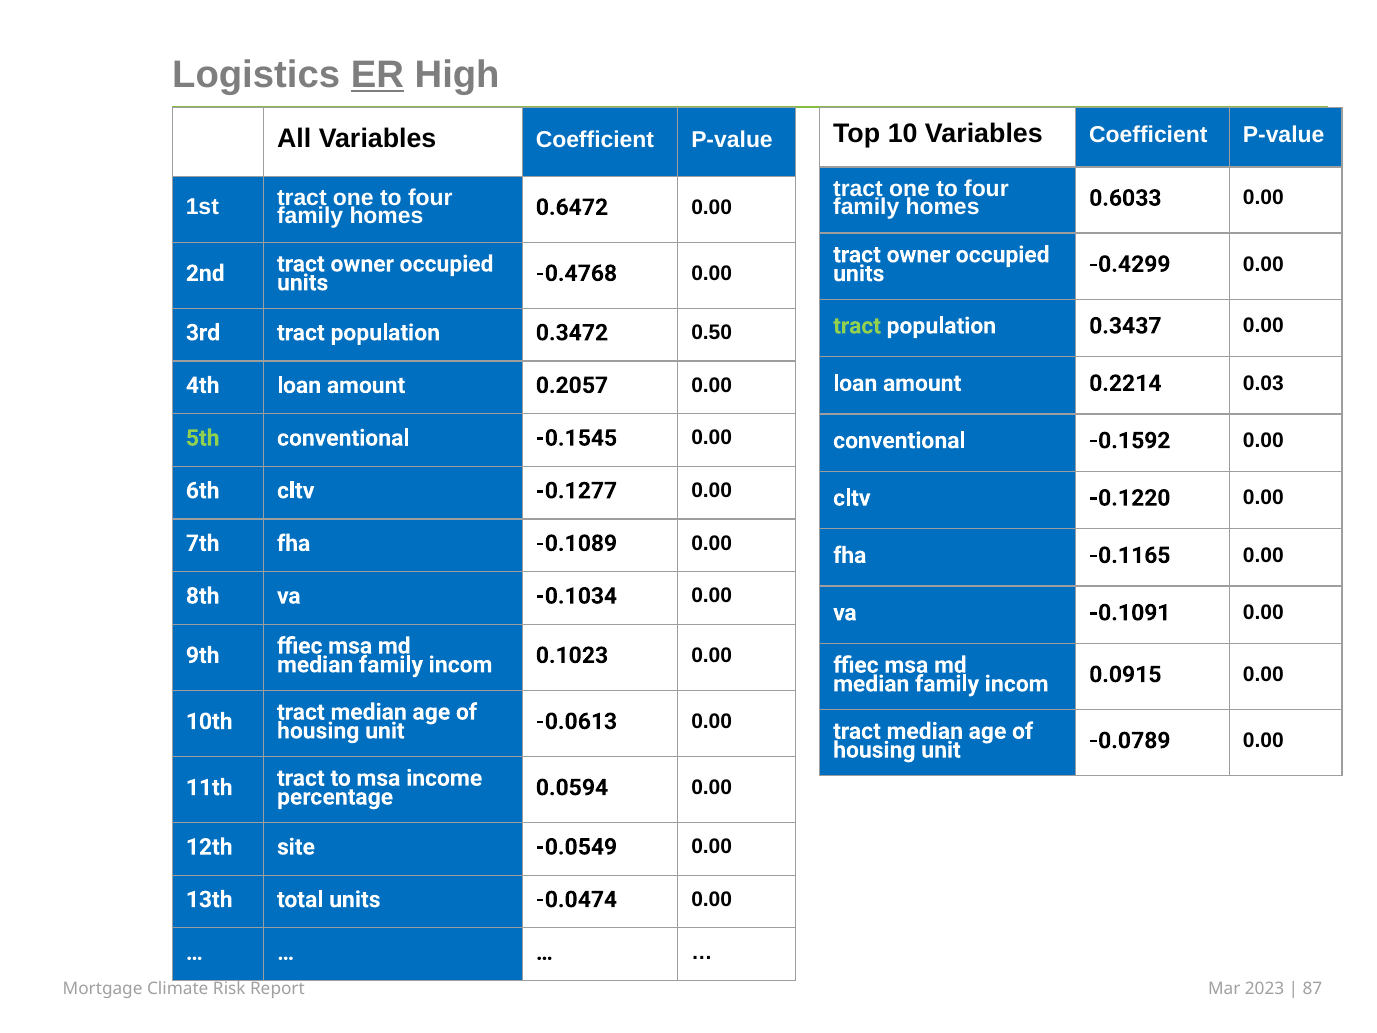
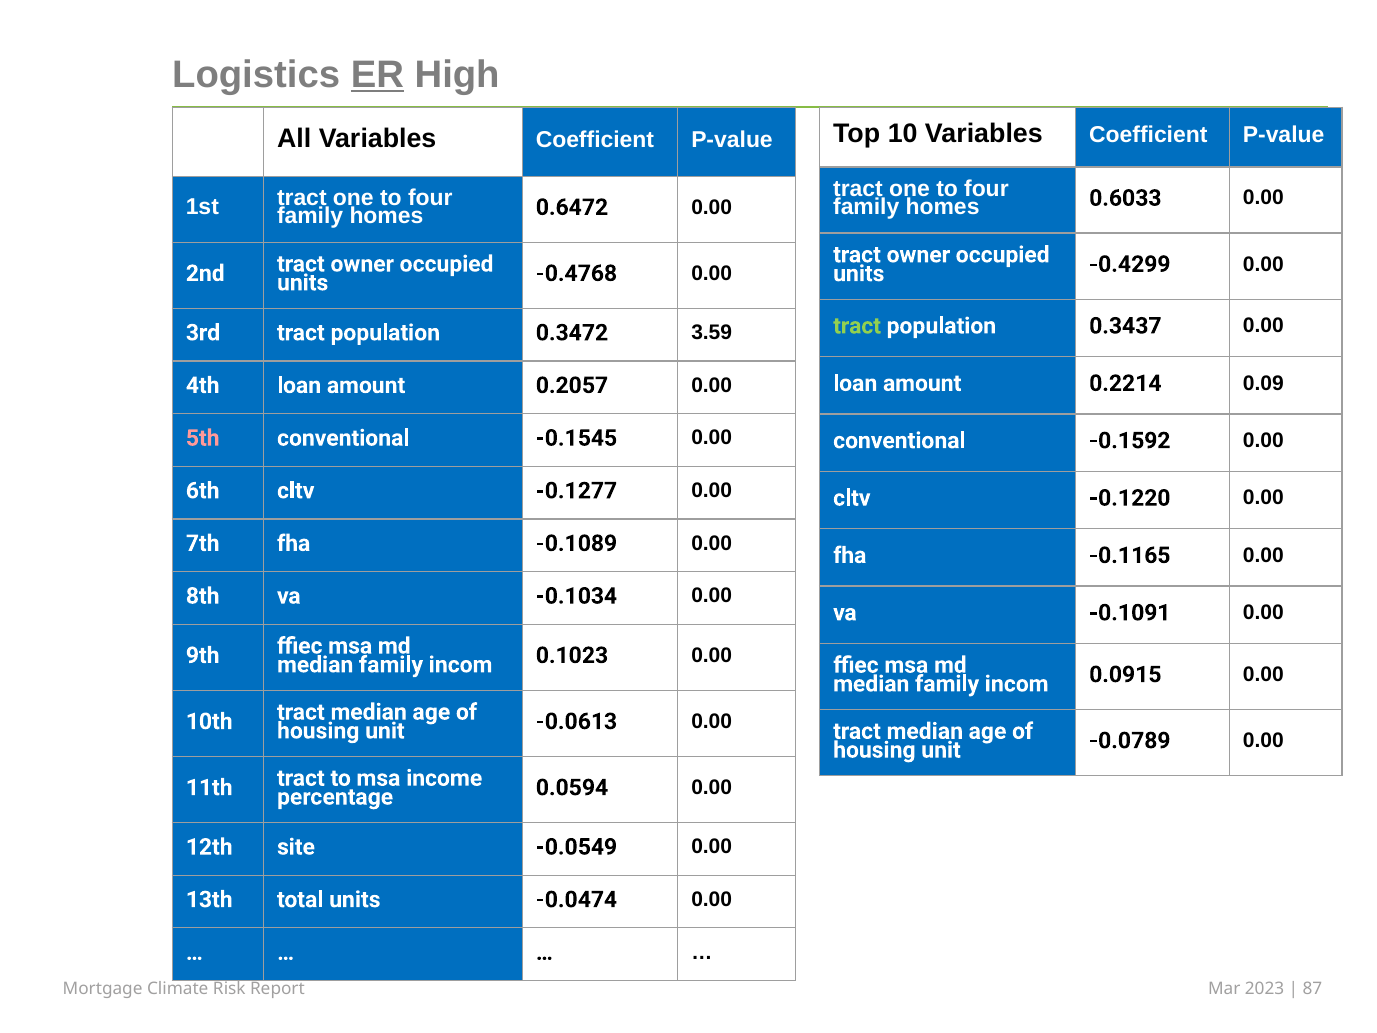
0.50: 0.50 -> 3.59 (712, 333)
0.03: 0.03 -> 0.09 (1263, 383)
5th colour: light green -> pink (203, 438)
